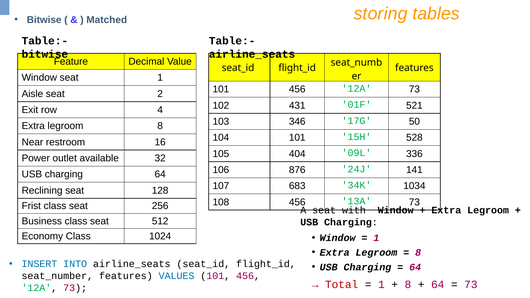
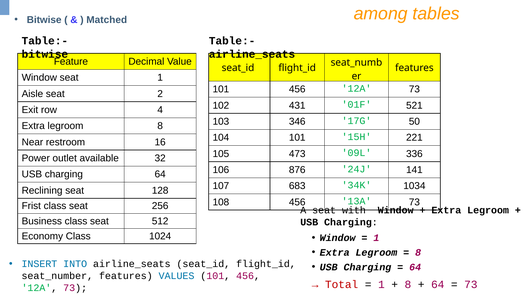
storing: storing -> among (381, 14)
528: 528 -> 221 (414, 138)
404: 404 -> 473 (297, 154)
